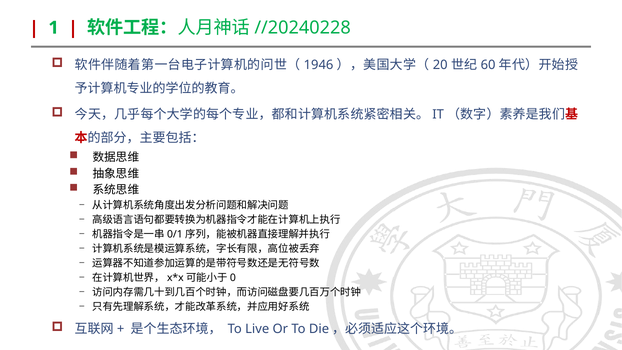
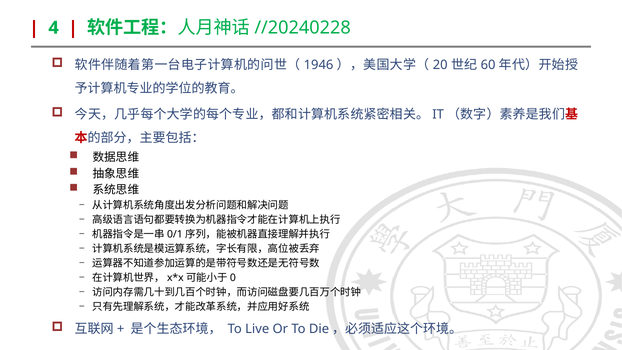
1: 1 -> 4 (54, 28)
